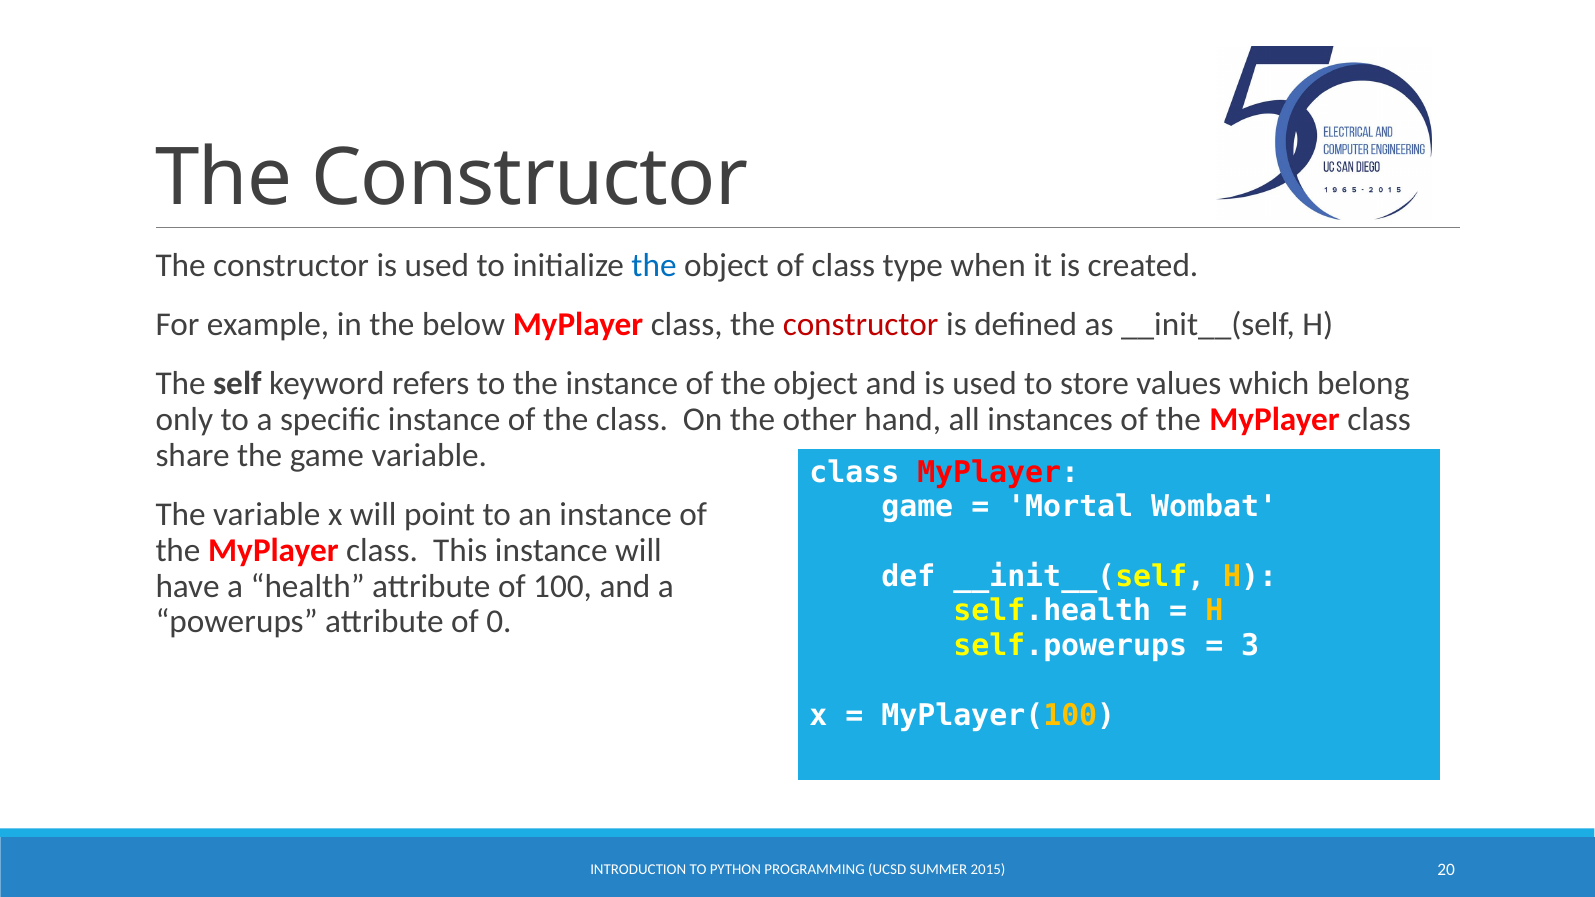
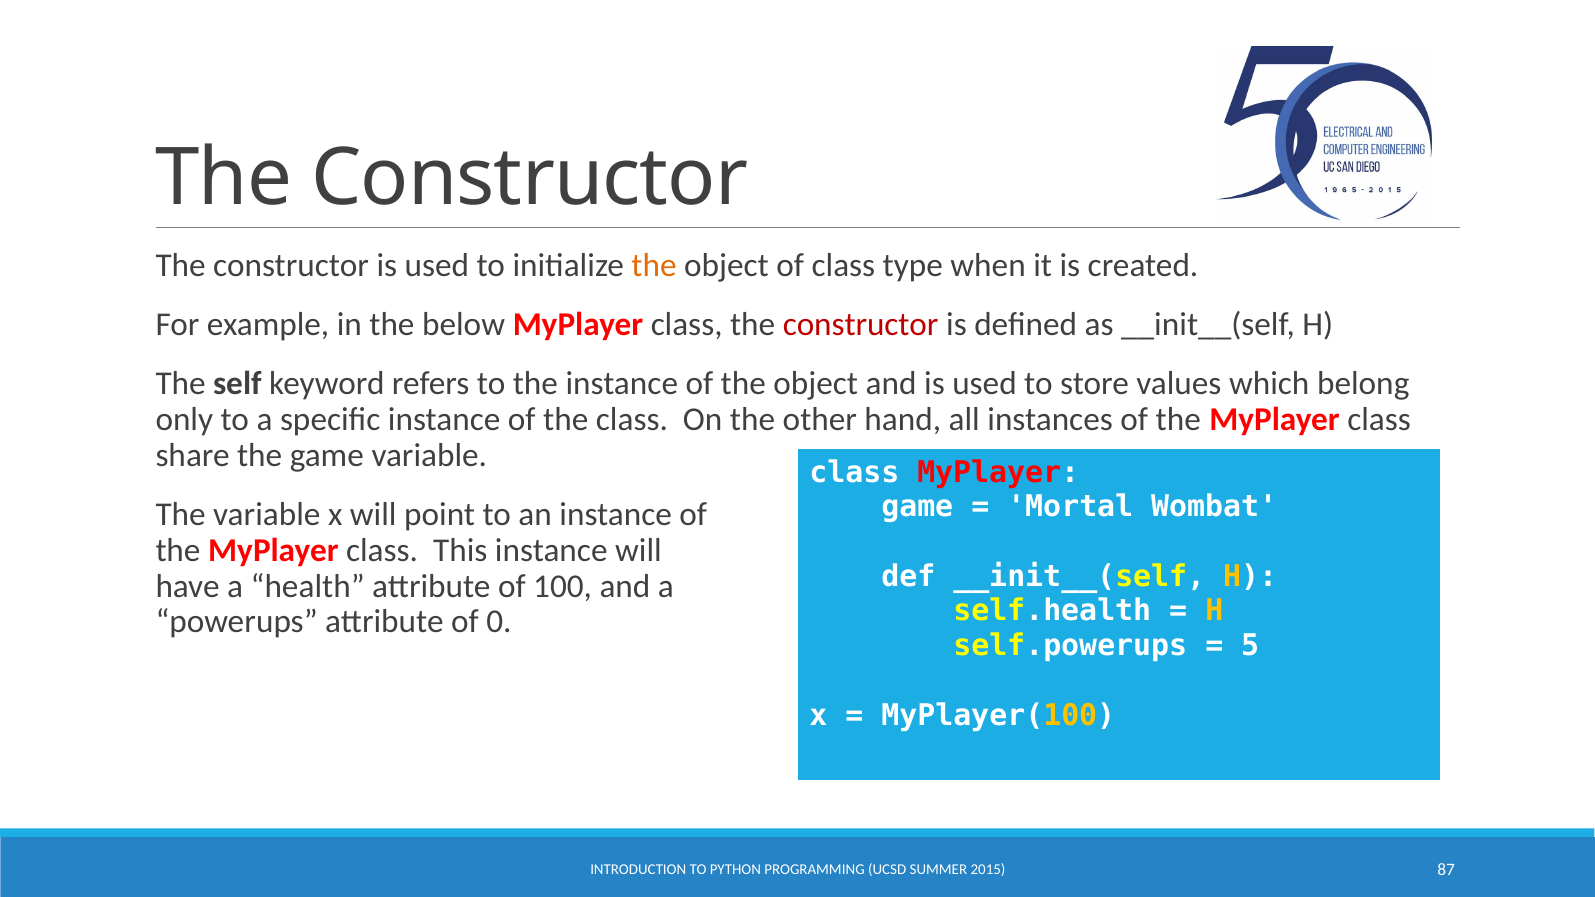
the colour: blue -> orange (654, 265)
3: 3 -> 5 (1250, 646)
20: 20 -> 87 (1446, 870)
